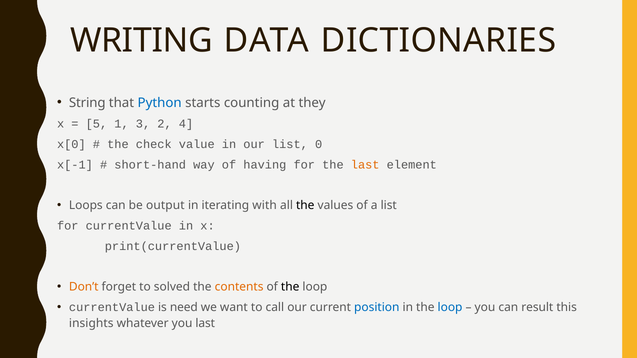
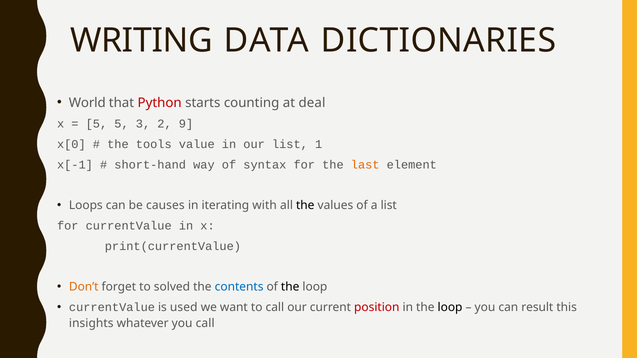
String: String -> World (87, 103)
Python colour: blue -> red (160, 103)
they: they -> deal (312, 103)
5 1: 1 -> 5 (122, 124)
4: 4 -> 9 (186, 124)
check: check -> tools (154, 144)
0: 0 -> 1 (319, 144)
having: having -> syntax (265, 165)
output: output -> causes (165, 206)
contents colour: orange -> blue (239, 287)
need: need -> used (184, 308)
position colour: blue -> red (377, 308)
loop colour: blue -> black (450, 308)
you last: last -> call (205, 323)
